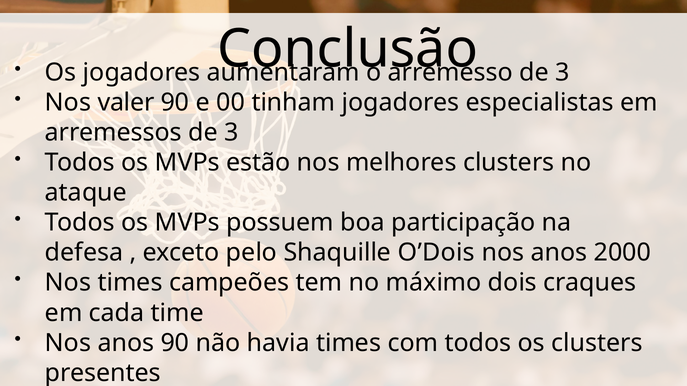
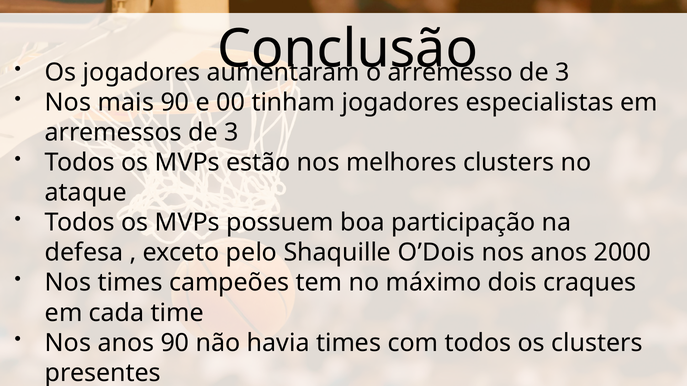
valer: valer -> mais (126, 103)
